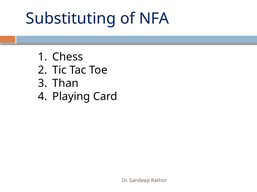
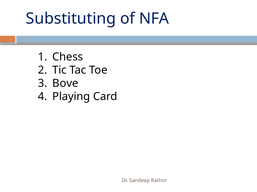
Than: Than -> Bove (65, 84)
